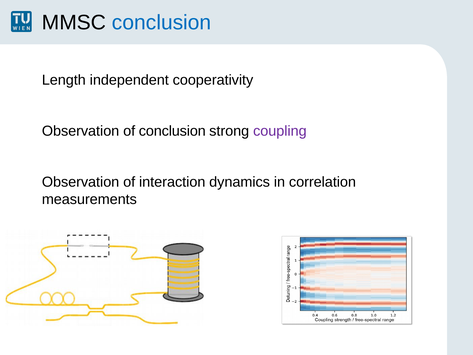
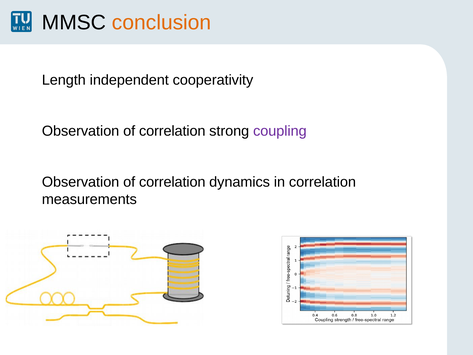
conclusion colour: blue -> orange (162, 23)
conclusion: conclusion -> correlation (172, 131)
interaction: interaction -> correlation (172, 182)
